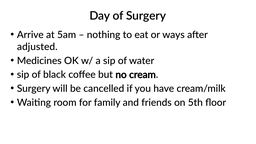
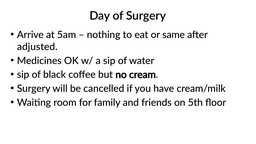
ways: ways -> same (174, 35)
